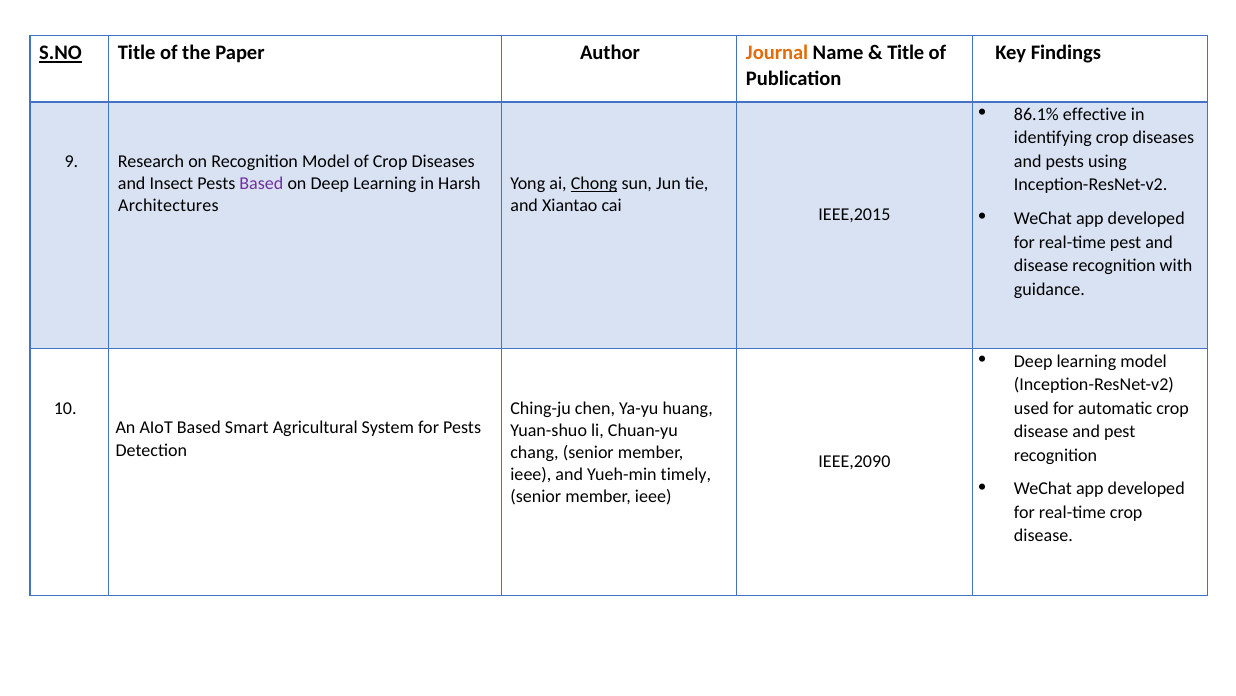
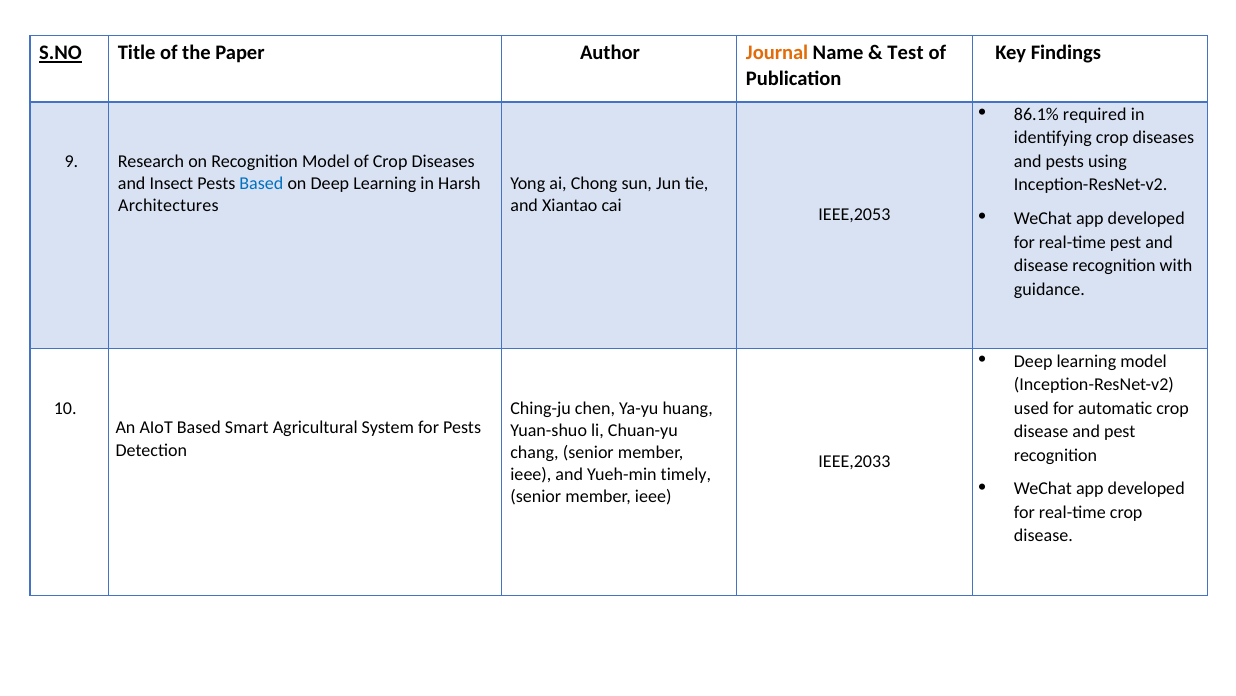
Title: Title -> Test (906, 53)
effective: effective -> required (1095, 114)
Based colour: purple -> blue (261, 183)
Chong underline: present -> none (594, 183)
IEEE,2015: IEEE,2015 -> IEEE,2053 (854, 214)
IEEE,2090: IEEE,2090 -> IEEE,2033 (854, 461)
